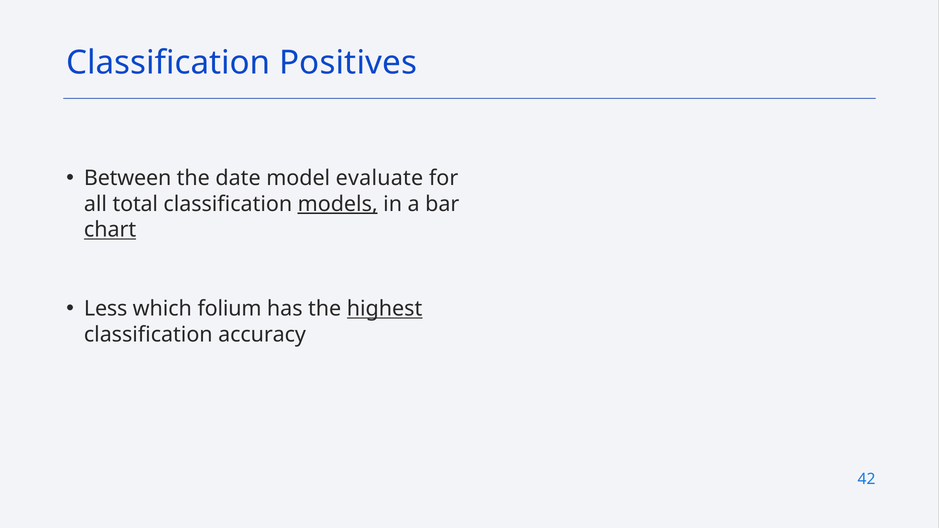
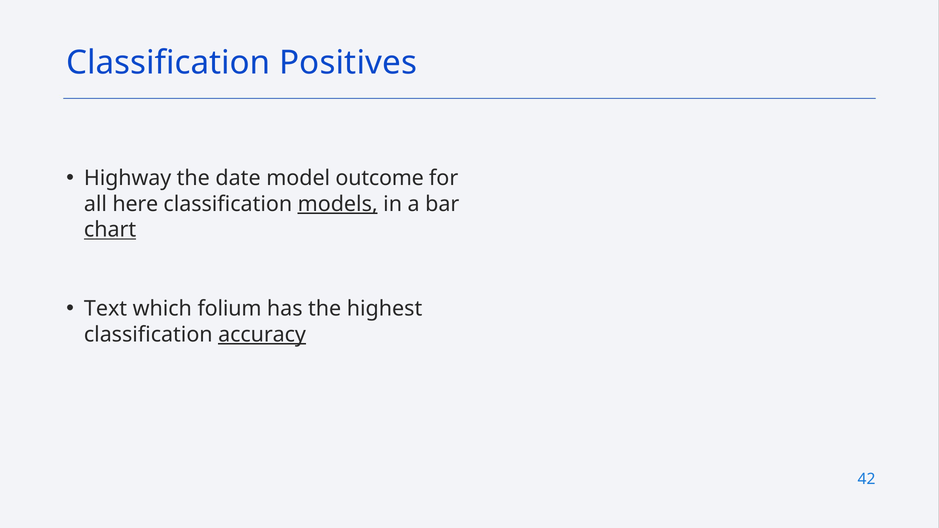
Between: Between -> Highway (128, 178)
evaluate: evaluate -> outcome (380, 178)
total: total -> here (135, 204)
Less: Less -> Text (106, 309)
highest underline: present -> none (385, 309)
accuracy underline: none -> present (262, 335)
